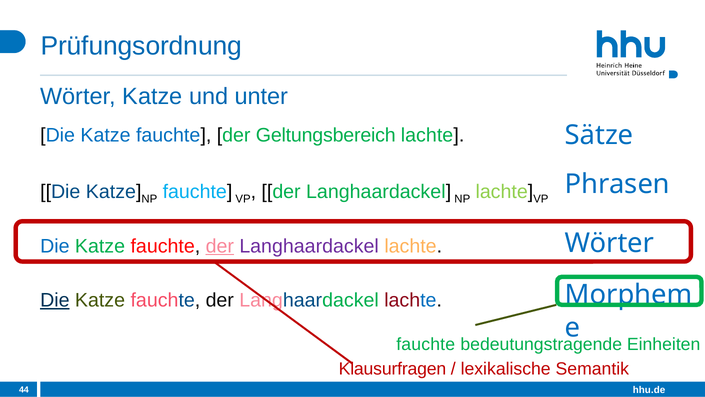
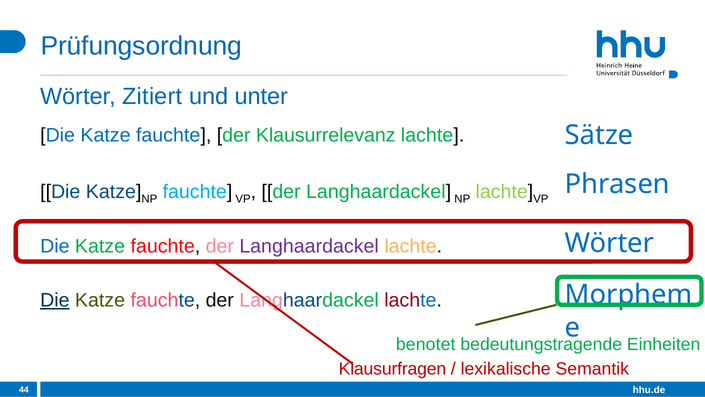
Wörter Katze: Katze -> Zitiert (152, 96)
Geltungsbereich: Geltungsbereich -> Klausurrelevanz (326, 135)
der underline: present -> none (220, 246)
fauchte: fauchte -> benotet (426, 344)
